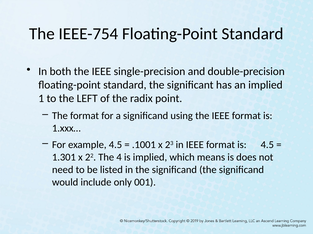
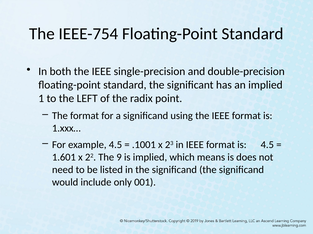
1.301: 1.301 -> 1.601 (64, 158)
4: 4 -> 9 (119, 158)
